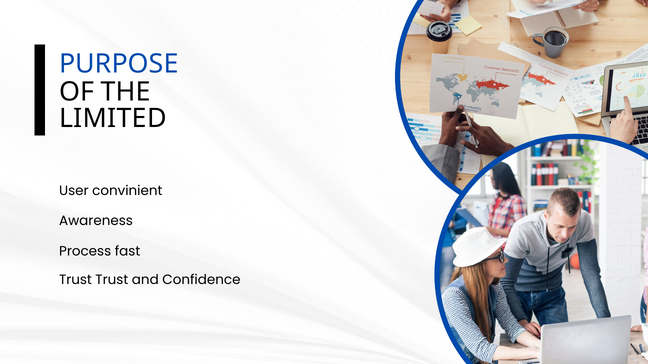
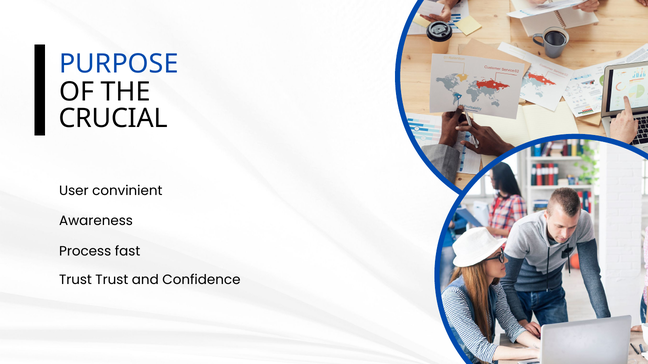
LIMITED: LIMITED -> CRUCIAL (113, 119)
